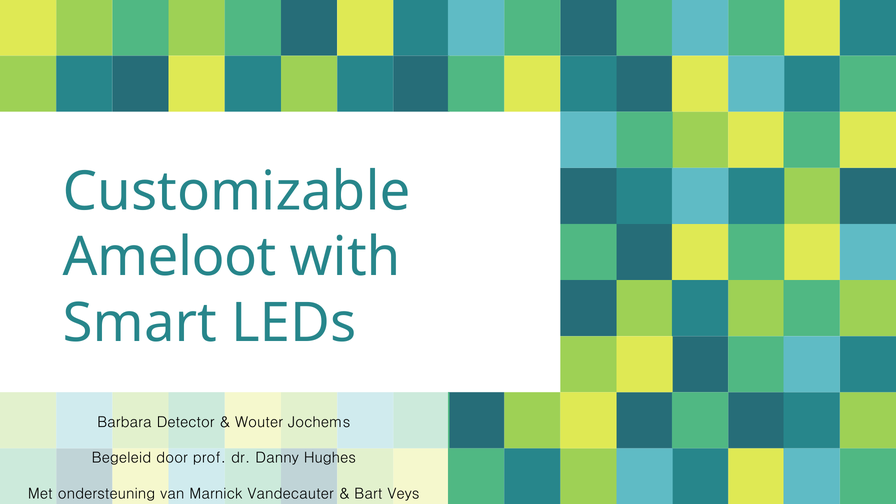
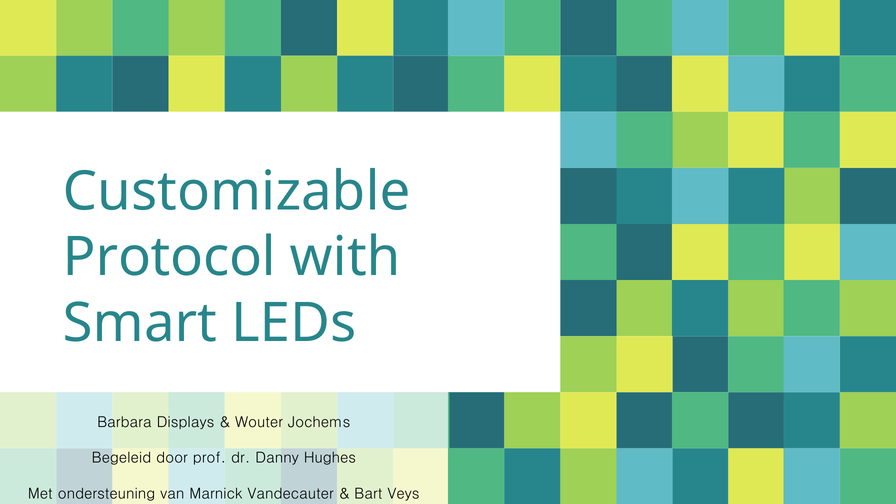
Ameloot: Ameloot -> Protocol (169, 257)
Detector: Detector -> Displays (186, 422)
